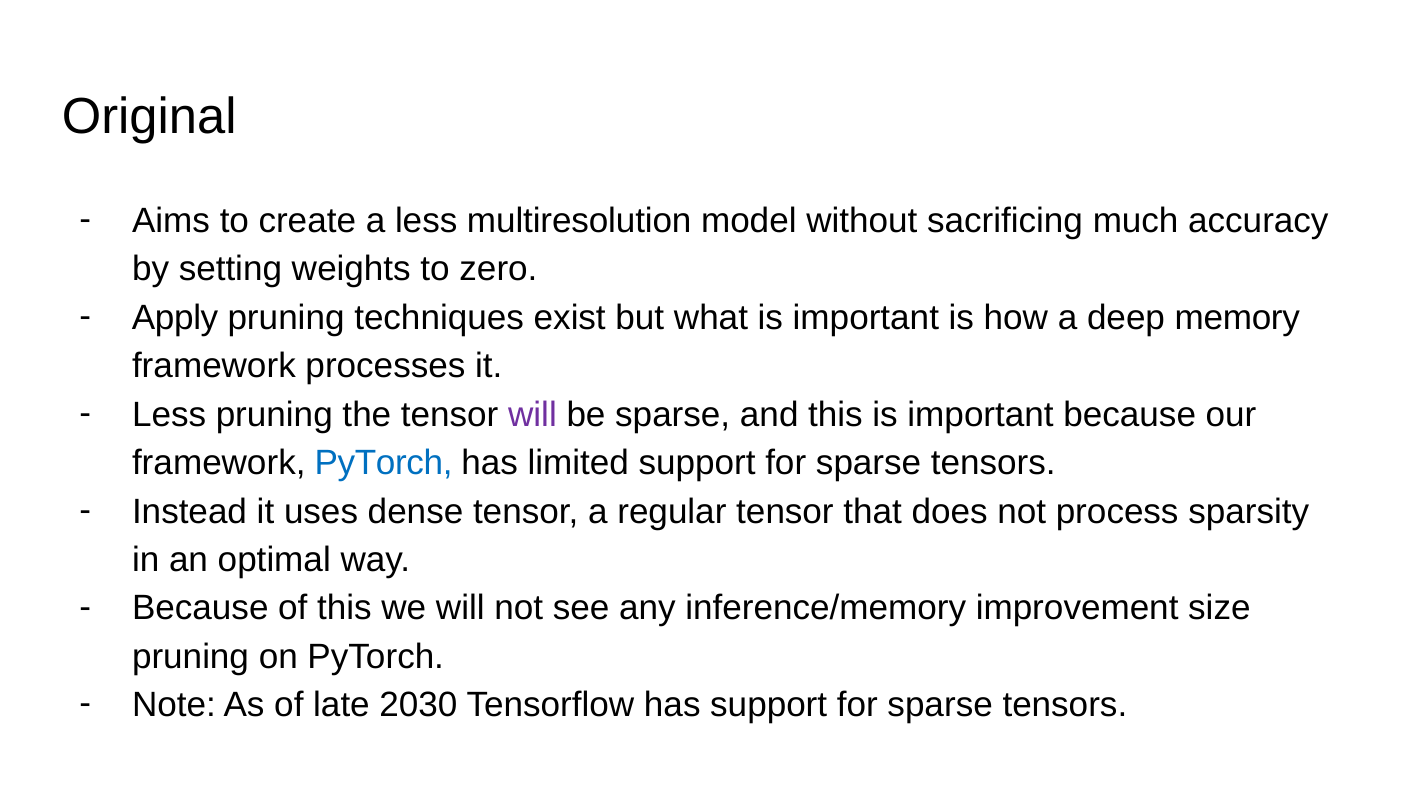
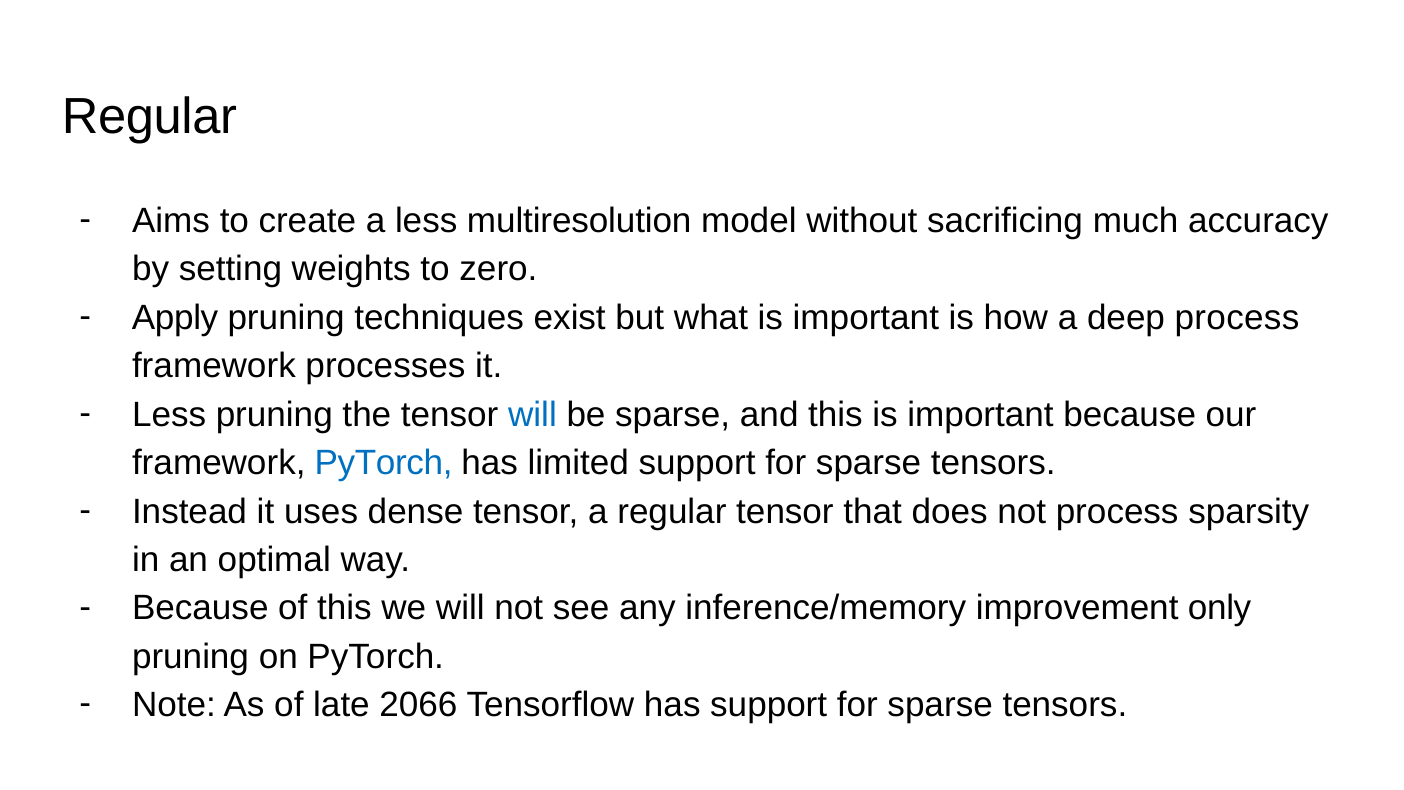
Original: Original -> Regular (149, 116)
deep memory: memory -> process (1237, 318)
will colour: purple -> blue (532, 414)
size: size -> only (1220, 608)
2030: 2030 -> 2066 (418, 705)
